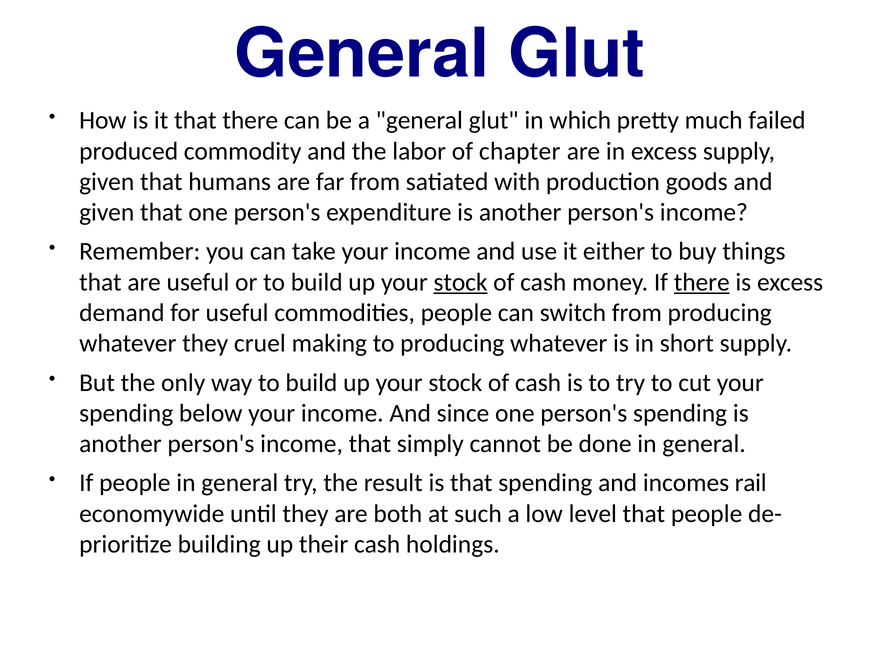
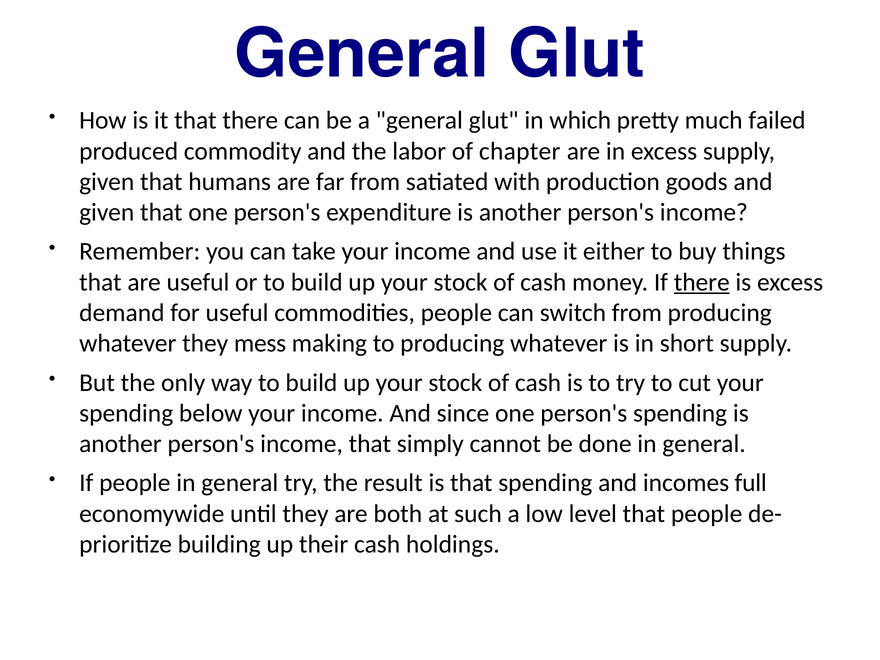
stock underline: present -> none (461, 282)
cruel: cruel -> mess (260, 343)
rail: rail -> full (751, 483)
